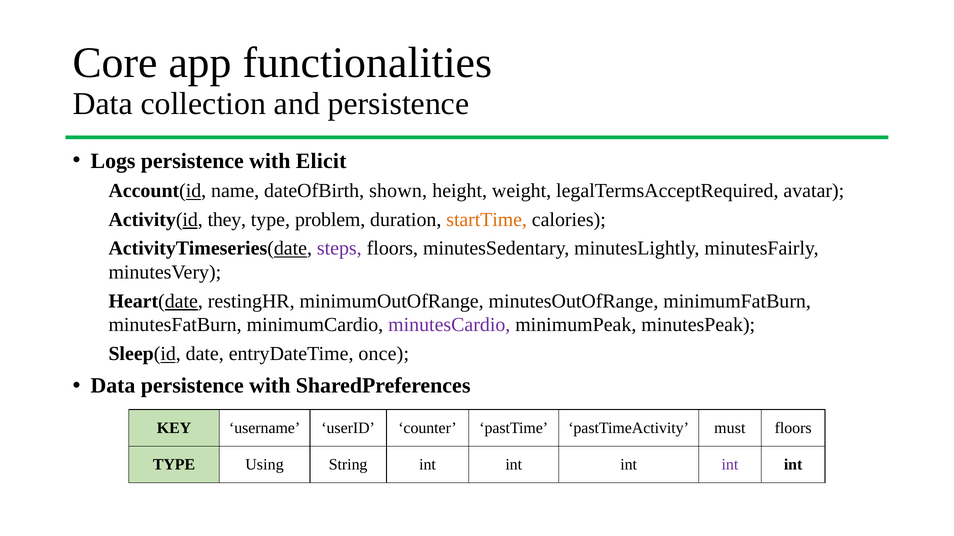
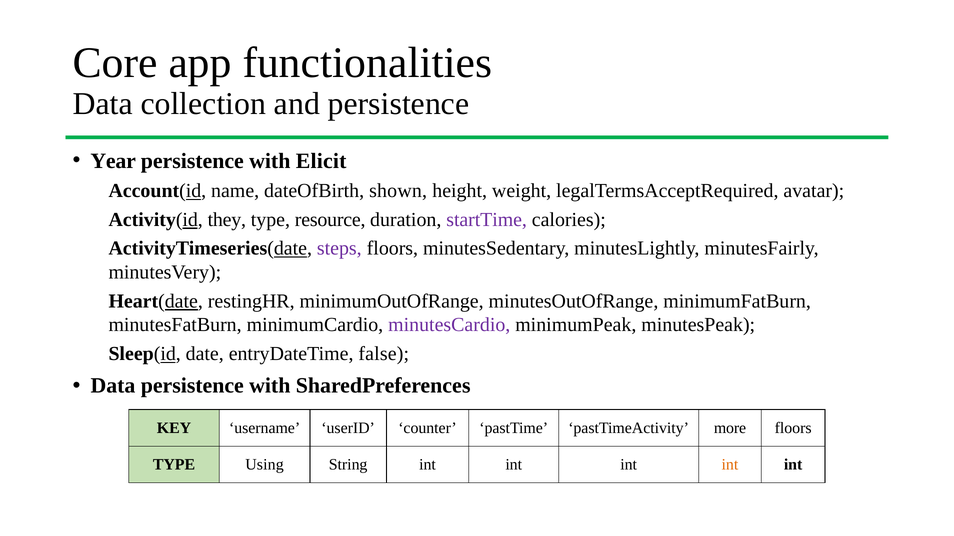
Logs: Logs -> Year (113, 161)
problem: problem -> resource (330, 220)
startTime colour: orange -> purple (487, 220)
once: once -> false (384, 354)
must: must -> more (730, 429)
int colour: purple -> orange (730, 465)
